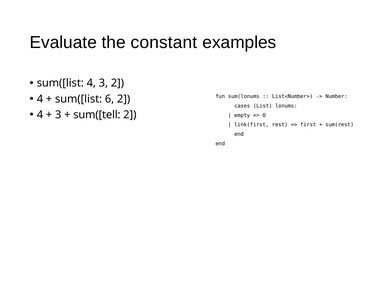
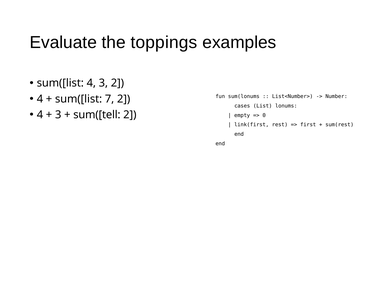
constant: constant -> toppings (164, 42)
6: 6 -> 7 (110, 99)
